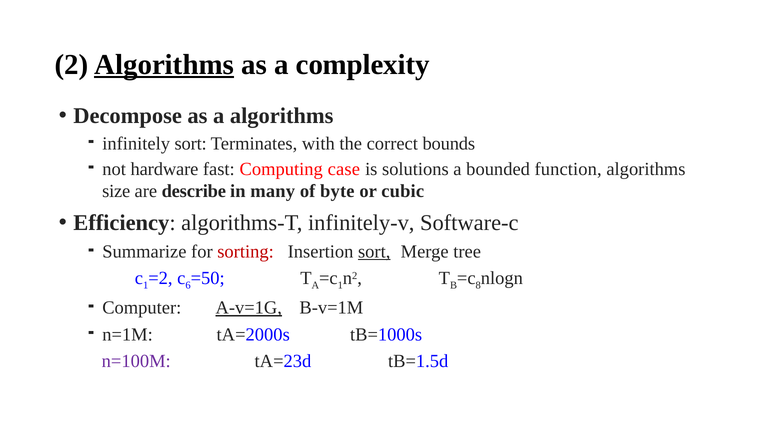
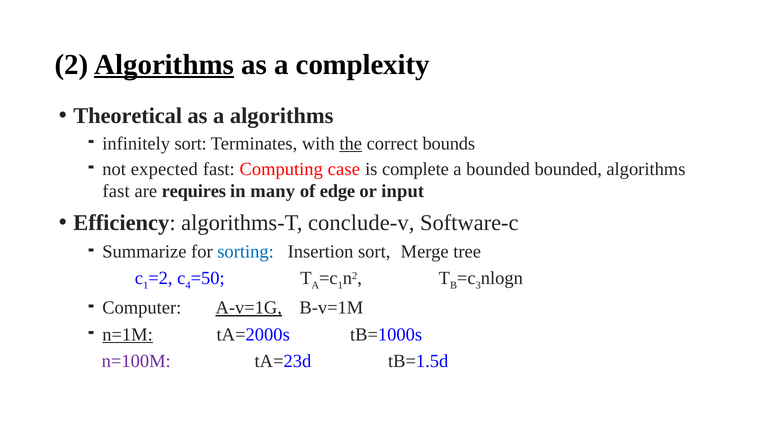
Decompose: Decompose -> Theoretical (128, 116)
the underline: none -> present (351, 144)
hardware: hardware -> expected (164, 169)
solutions: solutions -> complete (415, 169)
bounded function: function -> bounded (568, 169)
size: size -> fast (116, 191)
describe: describe -> requires (194, 191)
byte: byte -> edge (338, 191)
cubic: cubic -> input (403, 191)
infinitely-v: infinitely-v -> conclude-v (361, 223)
sorting colour: red -> blue (246, 252)
sort underline: present -> none (374, 252)
6: 6 -> 4 (188, 286)
8: 8 -> 3 (478, 286)
n=1M underline: none -> present (128, 335)
